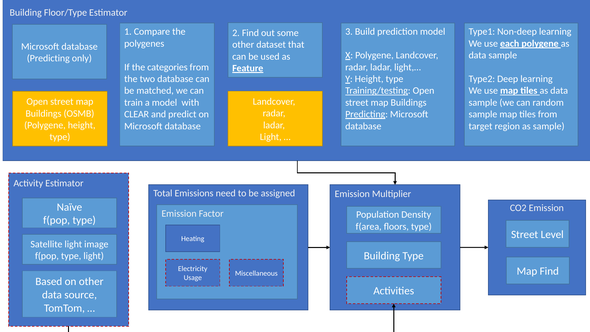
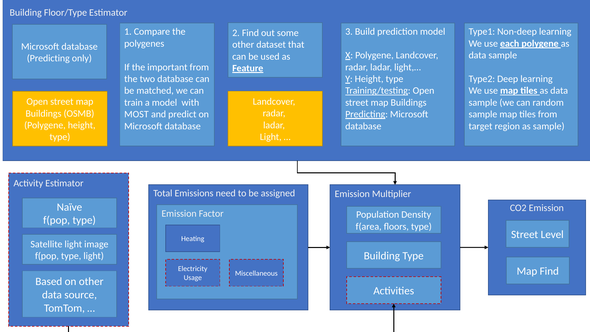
categories: categories -> important (167, 67)
CLEAR: CLEAR -> MOST (136, 114)
